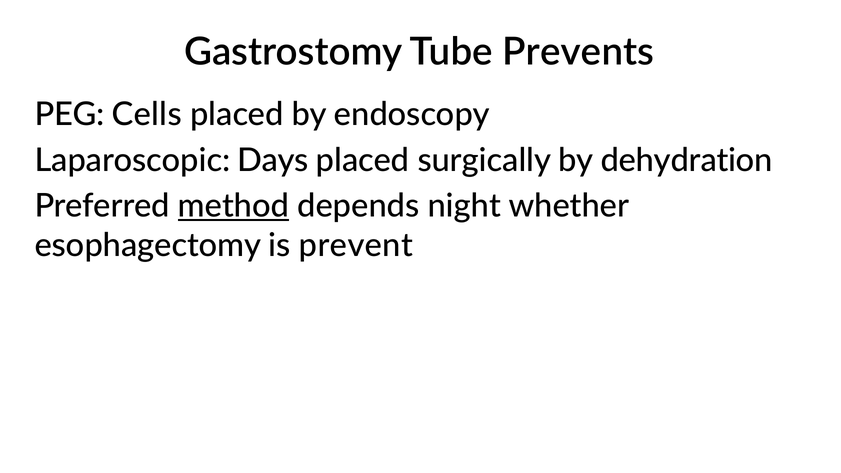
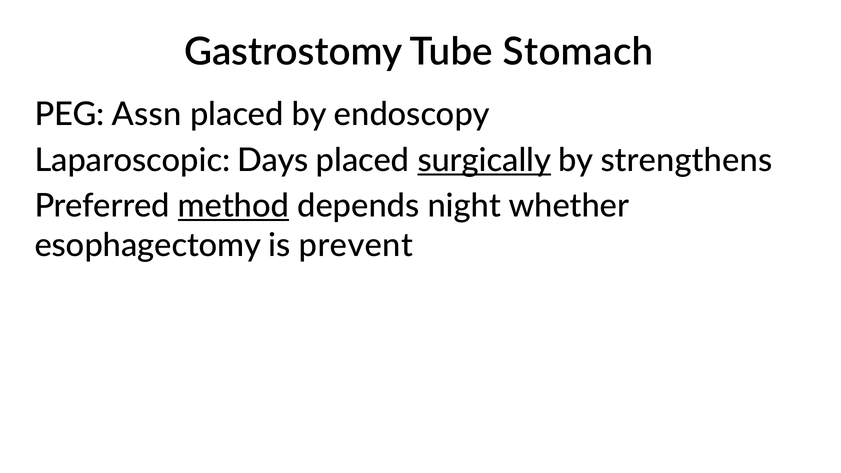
Prevents: Prevents -> Stomach (578, 52)
Cells: Cells -> Assn (147, 114)
surgically underline: none -> present (484, 160)
dehydration: dehydration -> strengthens (686, 160)
